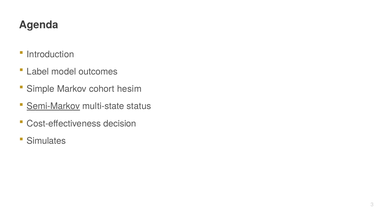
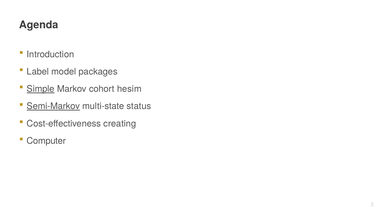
outcomes: outcomes -> packages (98, 72)
Simple underline: none -> present (41, 89)
decision: decision -> creating (120, 124)
Simulates: Simulates -> Computer (46, 141)
